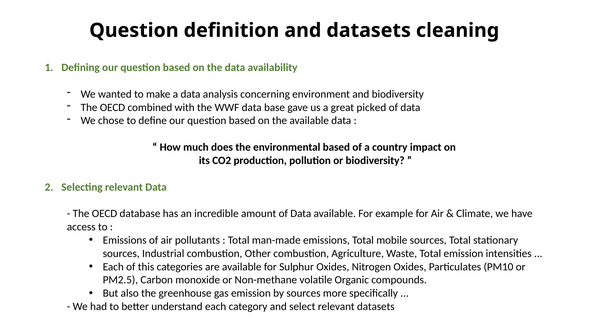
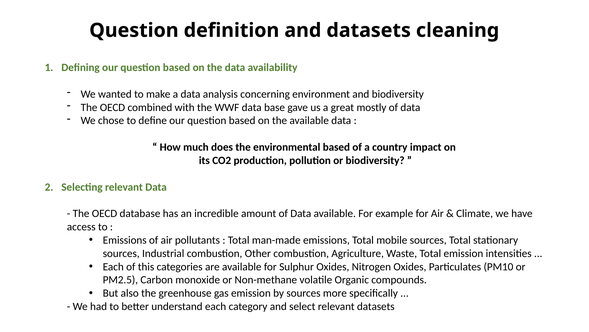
picked: picked -> mostly (371, 107)
